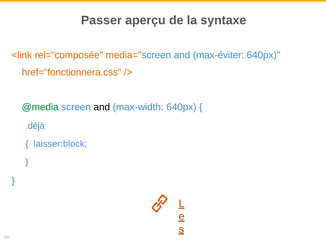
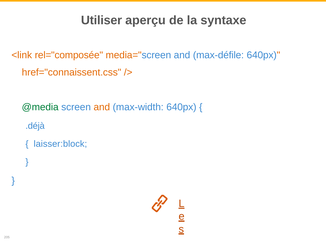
Passer: Passer -> Utiliser (102, 20)
max-éviter: max-éviter -> max-défile (218, 55)
href="fonctionnera.css: href="fonctionnera.css -> href="connaissent.css (72, 72)
and colour: black -> orange (102, 107)
